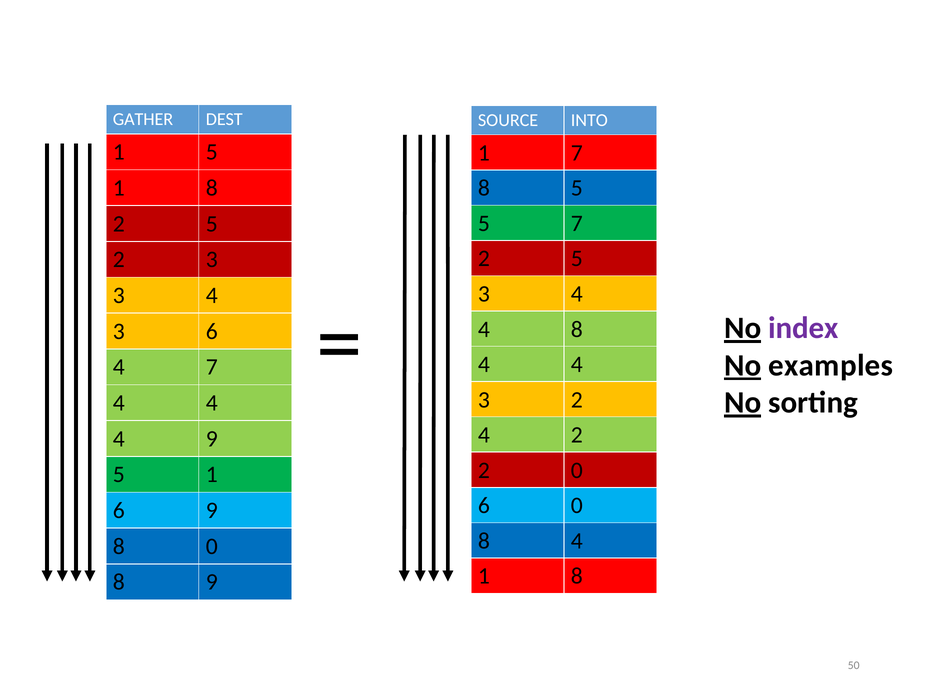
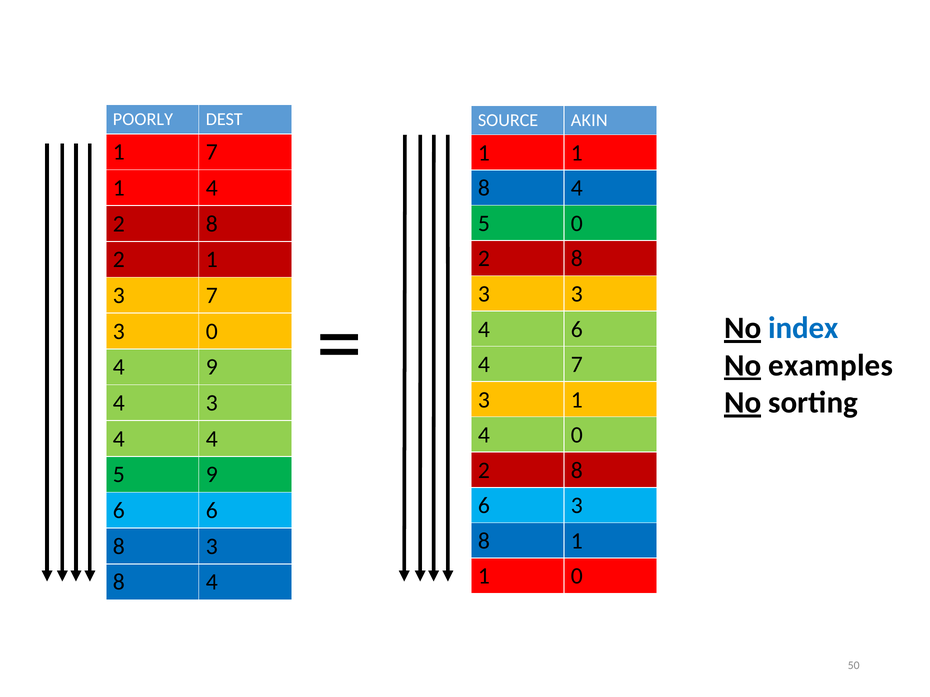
GATHER: GATHER -> POORLY (143, 120)
INTO: INTO -> AKIN (589, 120)
1 5: 5 -> 7 (212, 152)
7: 7 -> 1 (577, 153)
8: 8 -> 4 (212, 188)
5: 5 -> 4 (577, 188)
5 7: 7 -> 0 (577, 224)
5: 5 -> 8 (212, 224)
5: 5 -> 8 (577, 259)
2 3: 3 -> 1 (212, 260)
4: 4 -> 3 (577, 294)
4: 4 -> 7 (212, 296)
index colour: purple -> blue (803, 328)
4 8: 8 -> 6 (577, 329)
3 6: 6 -> 0 (212, 332)
4: 4 -> 7 (577, 365)
4 7: 7 -> 9 (212, 367)
3 2: 2 -> 1 (577, 400)
4: 4 -> 3 (212, 403)
4 2: 2 -> 0 (577, 435)
4 9: 9 -> 4 (212, 439)
0: 0 -> 8 (577, 471)
1: 1 -> 9 (212, 475)
6 0: 0 -> 3 (577, 506)
6 9: 9 -> 6 (212, 511)
4: 4 -> 1 (577, 541)
0: 0 -> 3 (212, 547)
8: 8 -> 0 (577, 577)
9: 9 -> 4 (212, 583)
